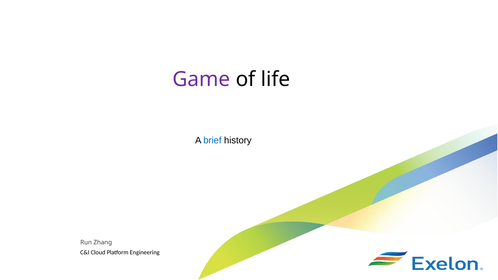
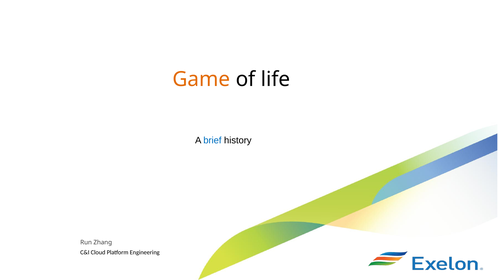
Game colour: purple -> orange (201, 79)
